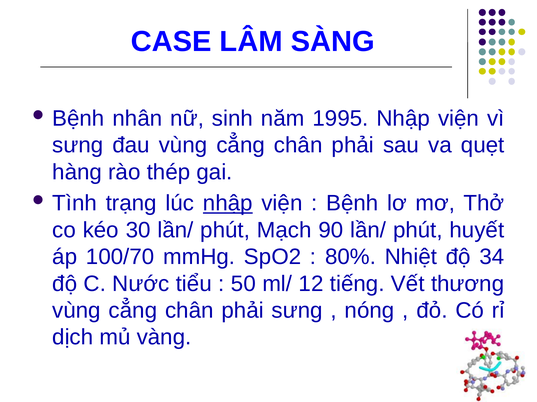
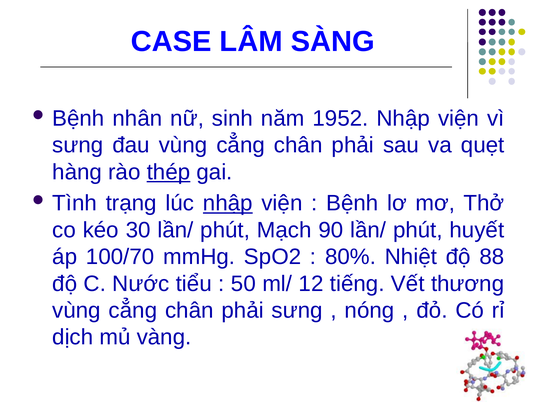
1995: 1995 -> 1952 (341, 119)
thép underline: none -> present (168, 172)
34: 34 -> 88 (492, 257)
